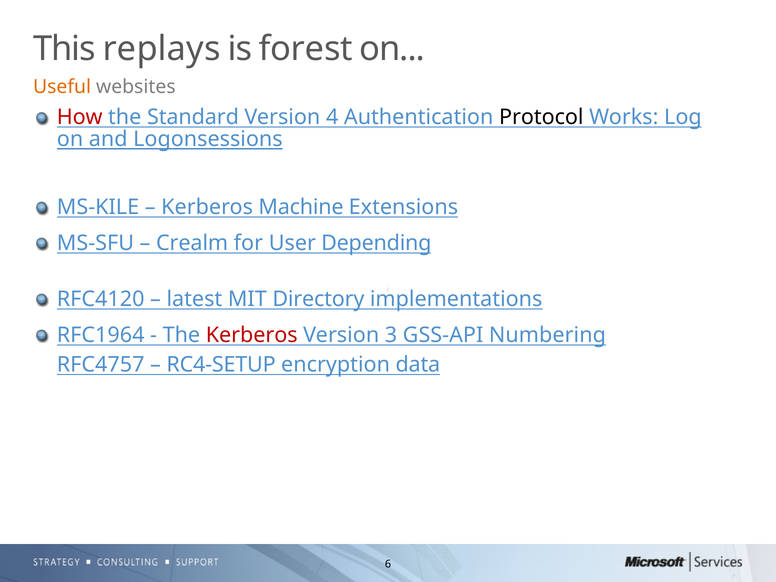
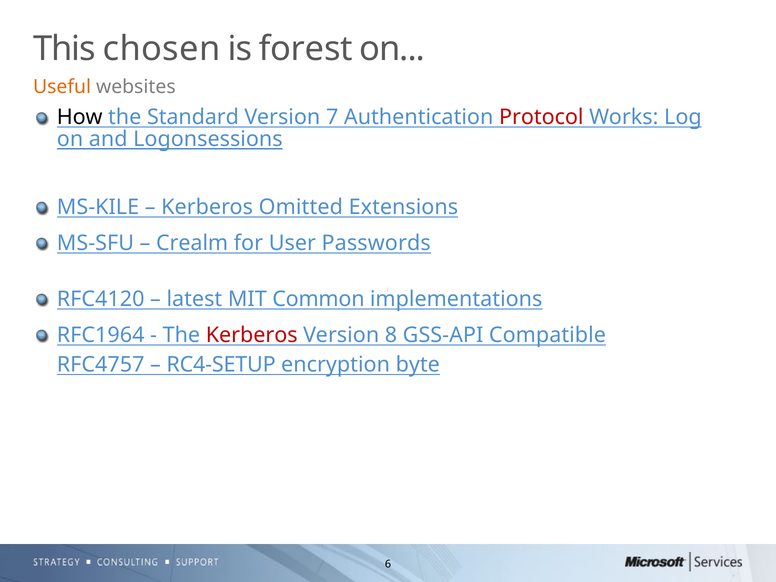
replays: replays -> chosen (162, 49)
How colour: red -> black (80, 117)
4: 4 -> 7 (332, 117)
Protocol colour: black -> red (541, 117)
Machine: Machine -> Omitted (301, 207)
Depending: Depending -> Passwords (376, 243)
Directory: Directory -> Common (318, 299)
3: 3 -> 8 (391, 335)
Numbering: Numbering -> Compatible (547, 335)
data: data -> byte (418, 365)
